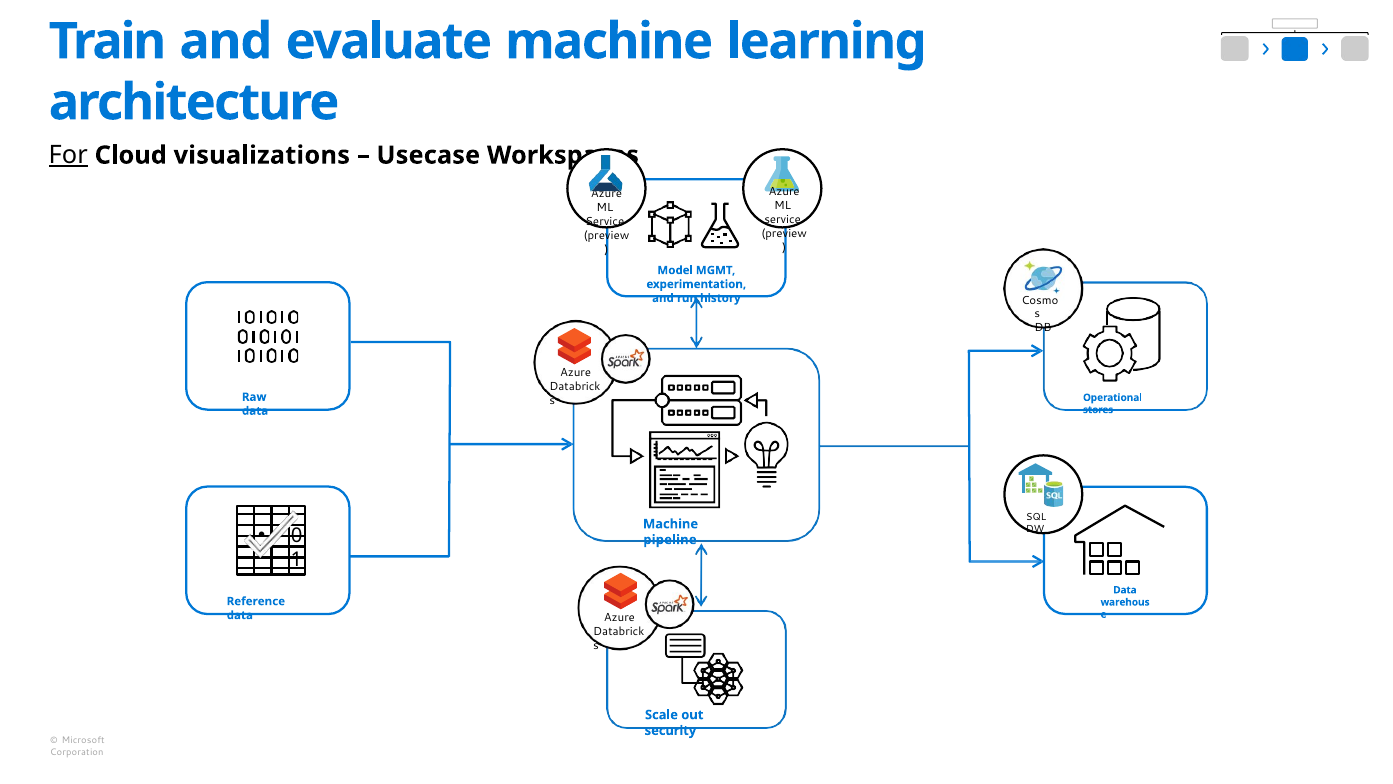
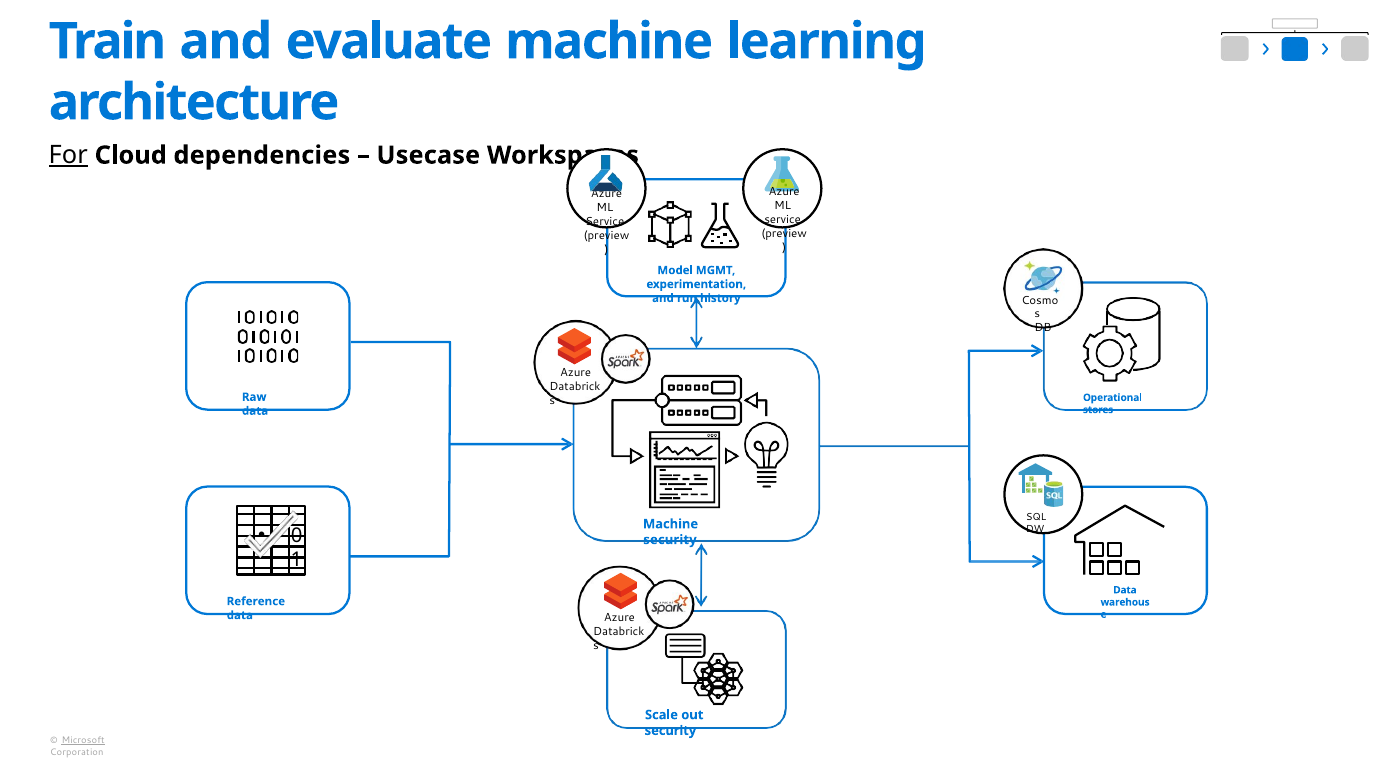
visualizations: visualizations -> dependencies (262, 155)
pipeline: pipeline -> security (670, 539)
Microsoft underline: none -> present (83, 740)
